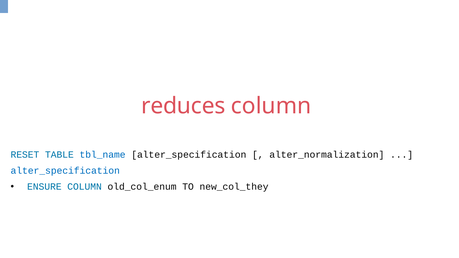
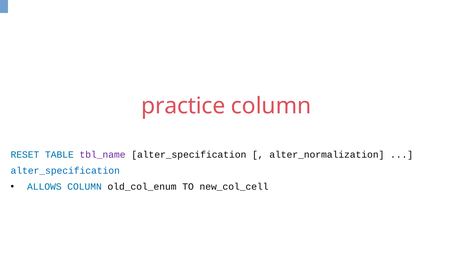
reduces: reduces -> practice (183, 106)
tbl_name colour: blue -> purple (103, 155)
ENSURE: ENSURE -> ALLOWS (44, 187)
new_col_they: new_col_they -> new_col_cell (234, 187)
